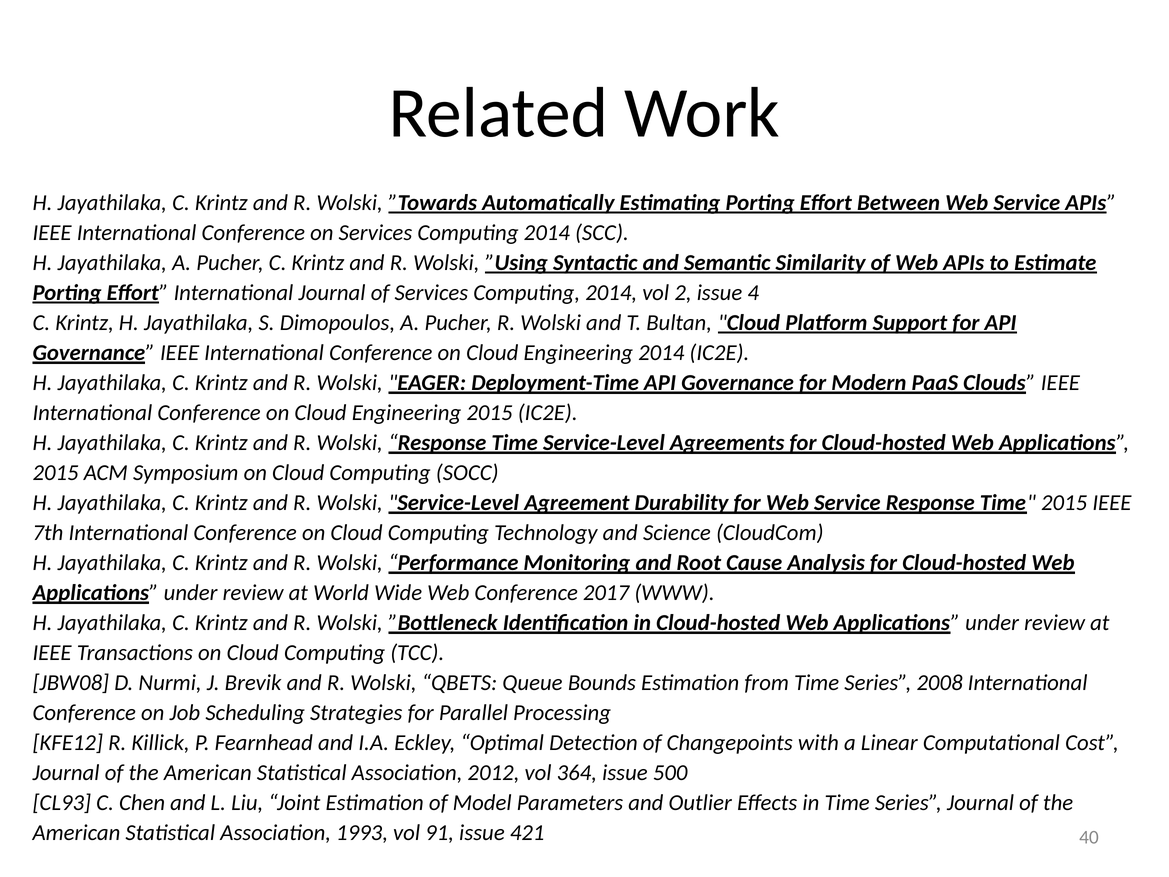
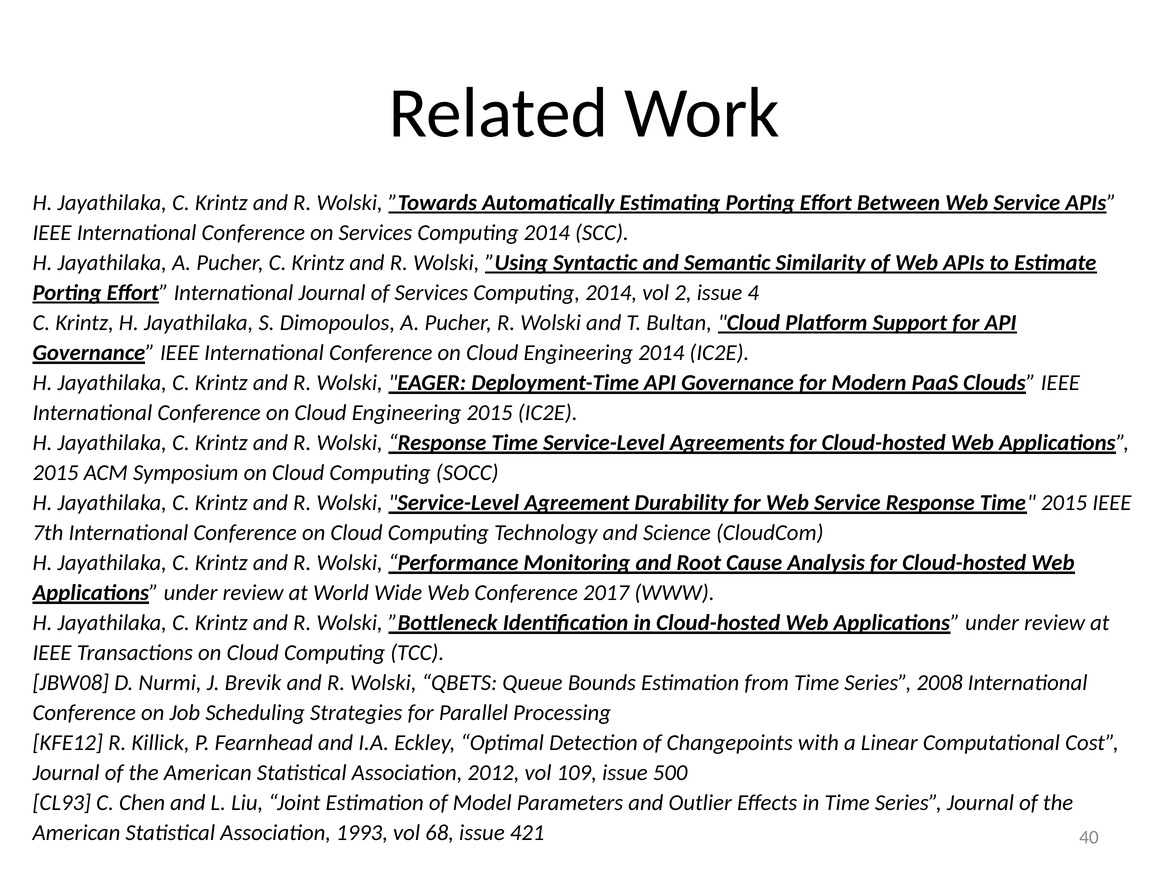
364: 364 -> 109 (577, 773)
91: 91 -> 68 (440, 833)
